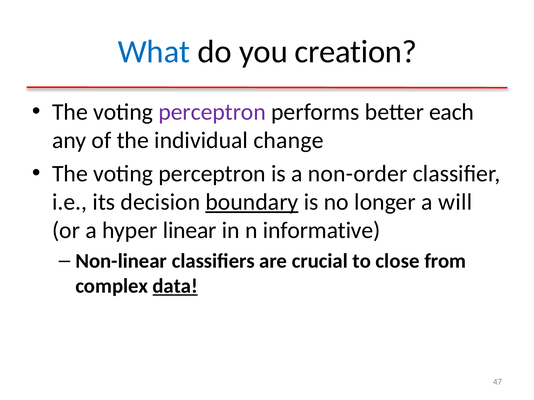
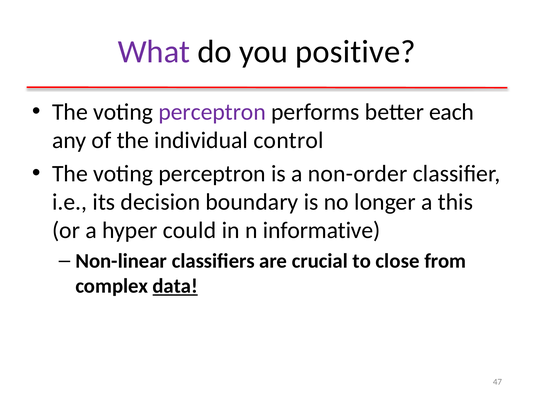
What colour: blue -> purple (154, 52)
creation: creation -> positive (355, 52)
change: change -> control (289, 141)
boundary underline: present -> none (252, 202)
will: will -> this (455, 202)
linear: linear -> could (190, 231)
